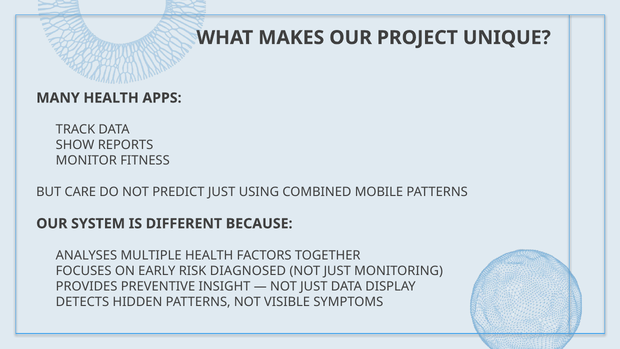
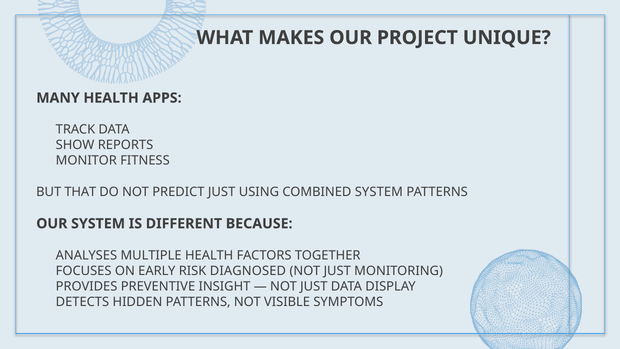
CARE: CARE -> THAT (80, 192)
COMBINED MOBILE: MOBILE -> SYSTEM (379, 192)
